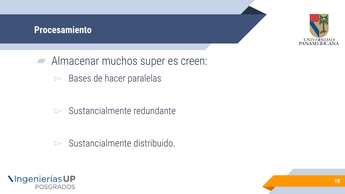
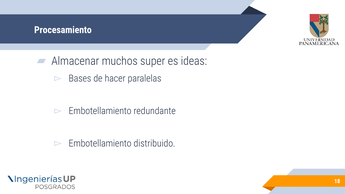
creen: creen -> ideas (194, 61)
Sustancialmente: Sustancialmente -> Embotellamiento (100, 111)
Sustancialmente: Sustancialmente -> Embotellamiento (100, 144)
